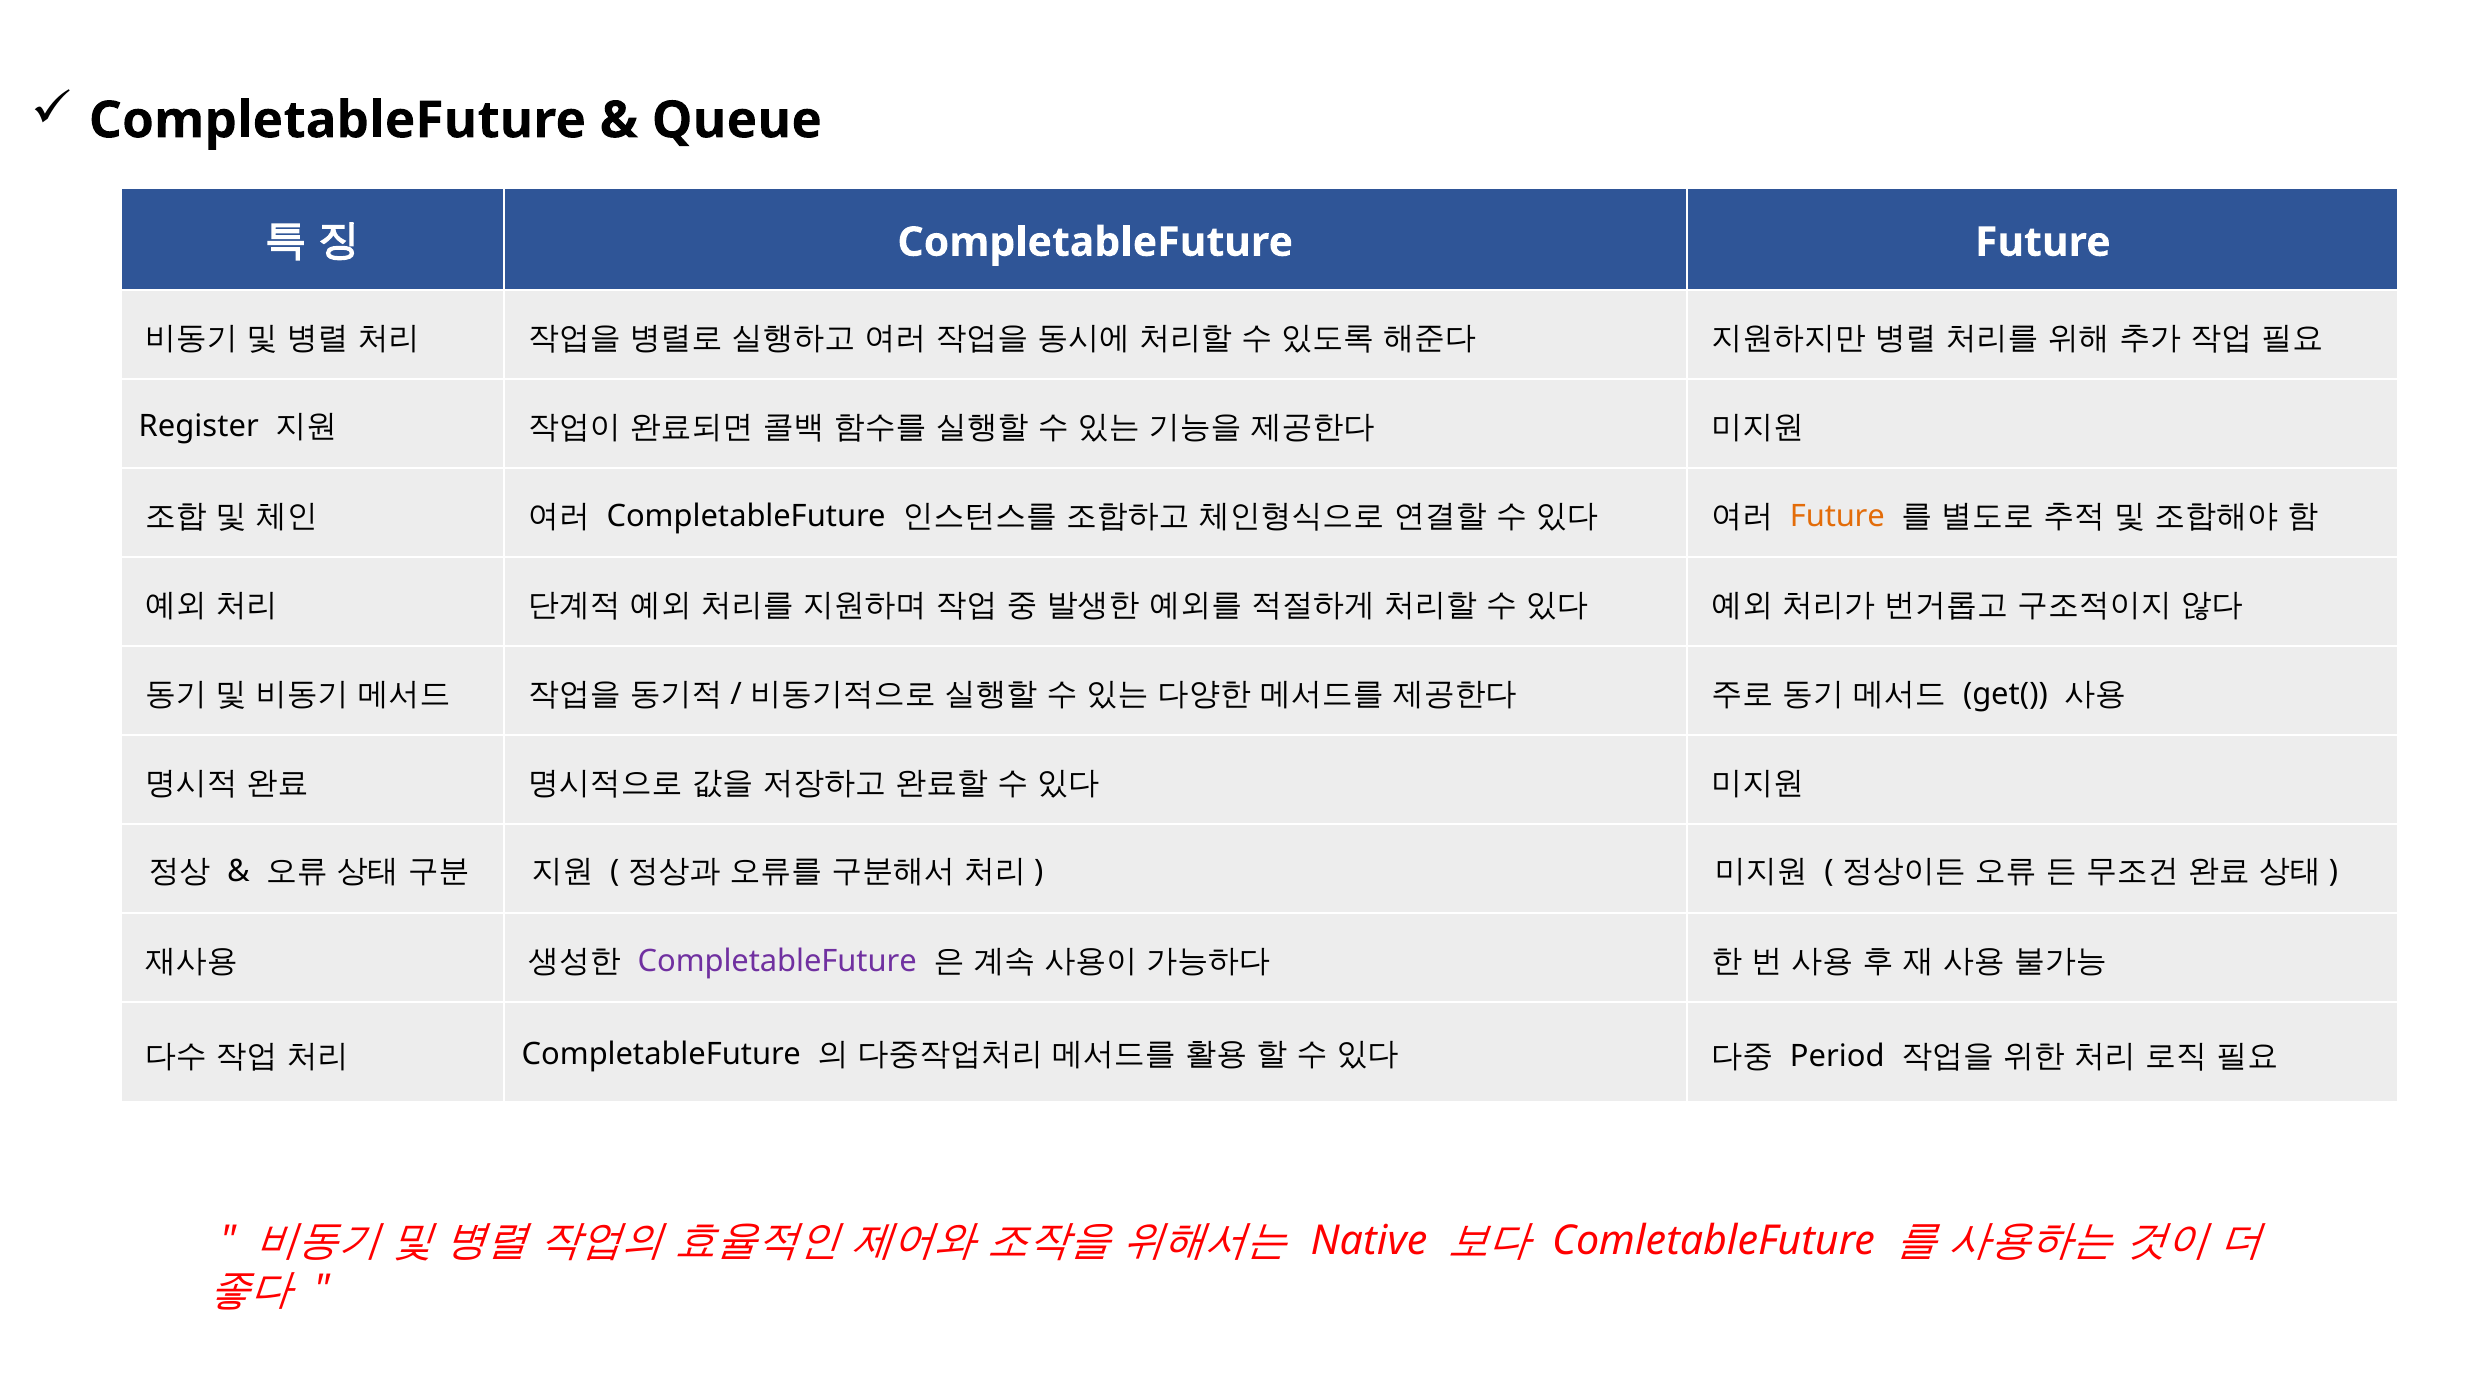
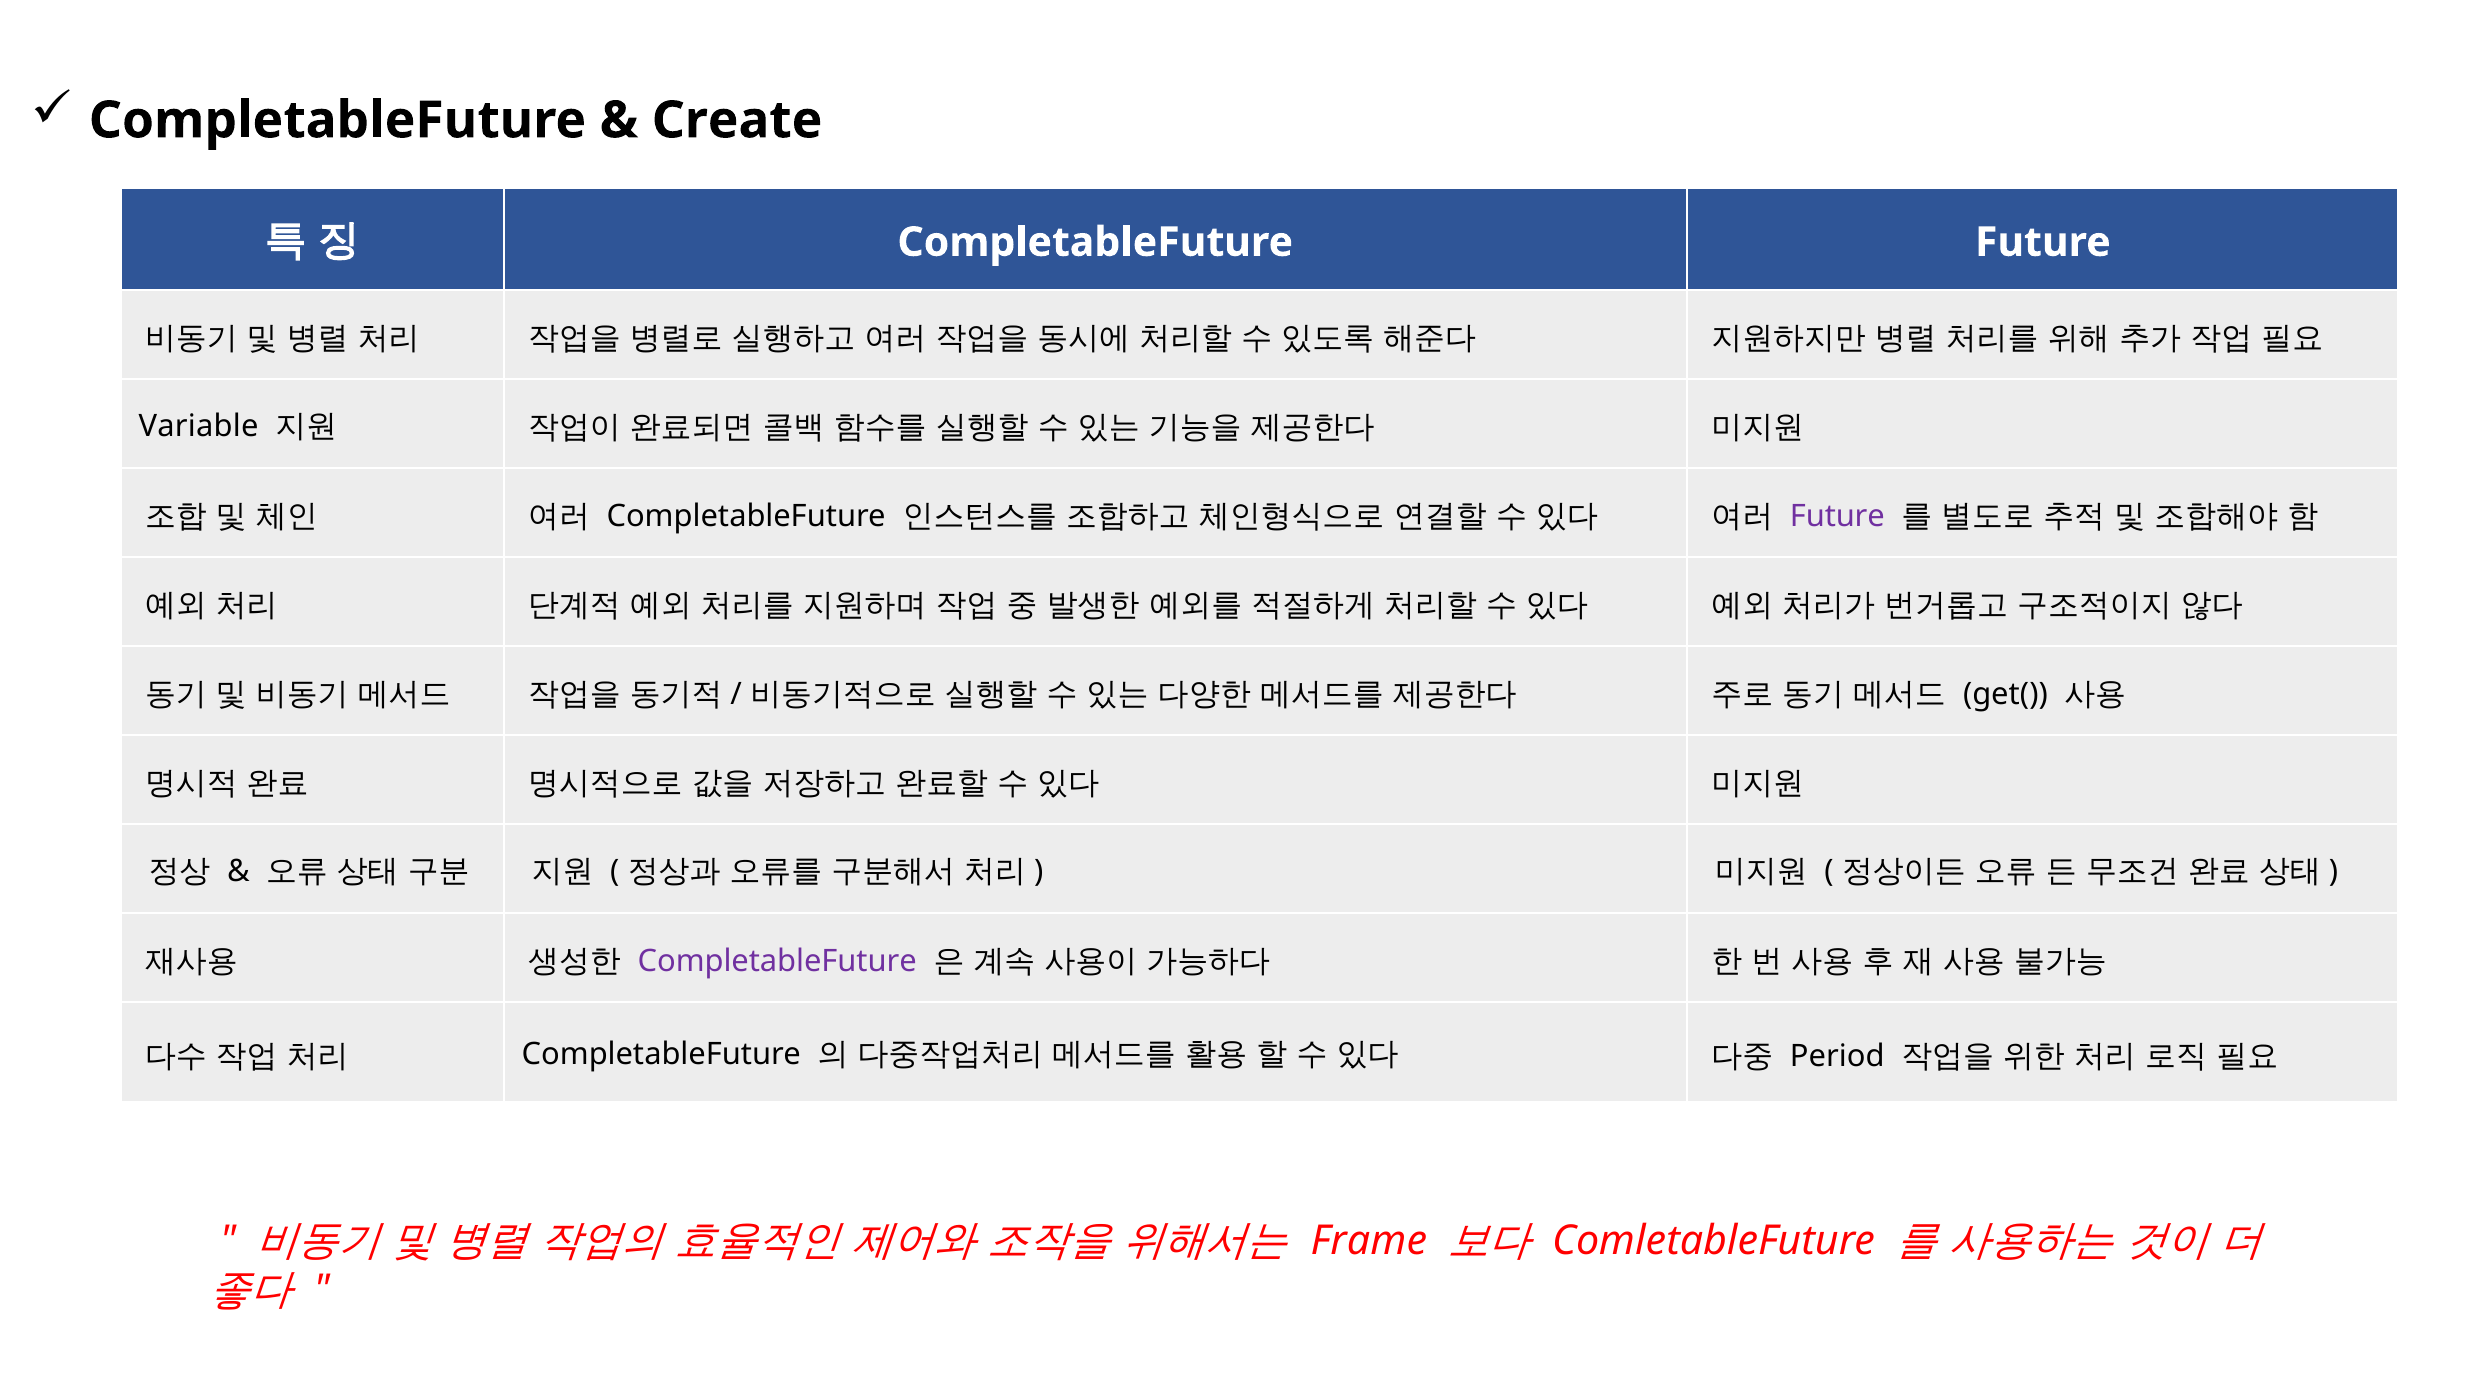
Queue: Queue -> Create (737, 120)
Register: Register -> Variable (199, 426)
Future colour: orange -> purple (1837, 516)
Native: Native -> Frame (1369, 1240)
